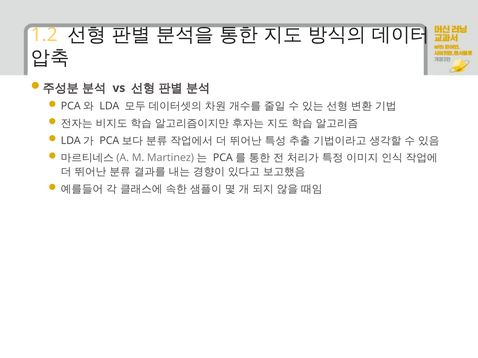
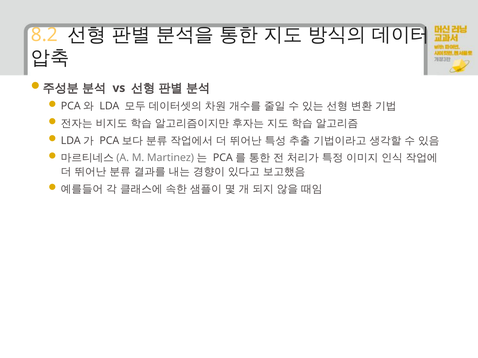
1.2: 1.2 -> 8.2 (44, 35)
